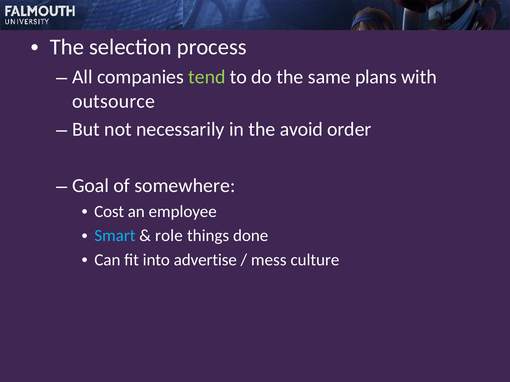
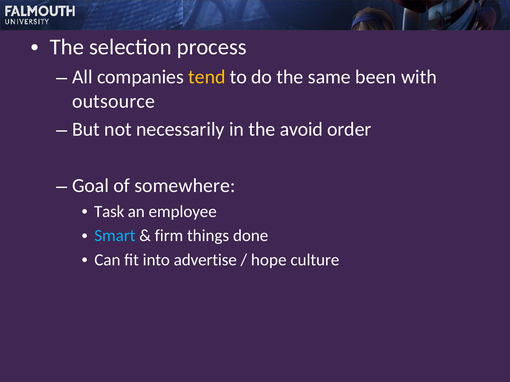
tend colour: light green -> yellow (207, 77)
plans: plans -> been (376, 77)
Cost: Cost -> Task (109, 212)
role: role -> firm (169, 236)
mess: mess -> hope (269, 260)
